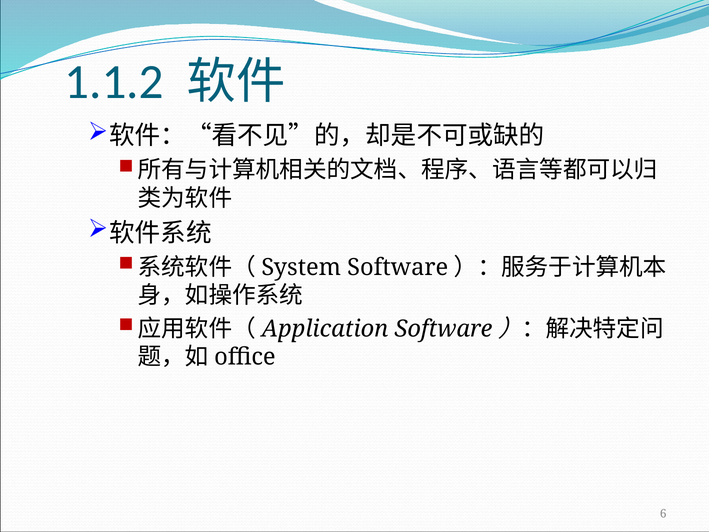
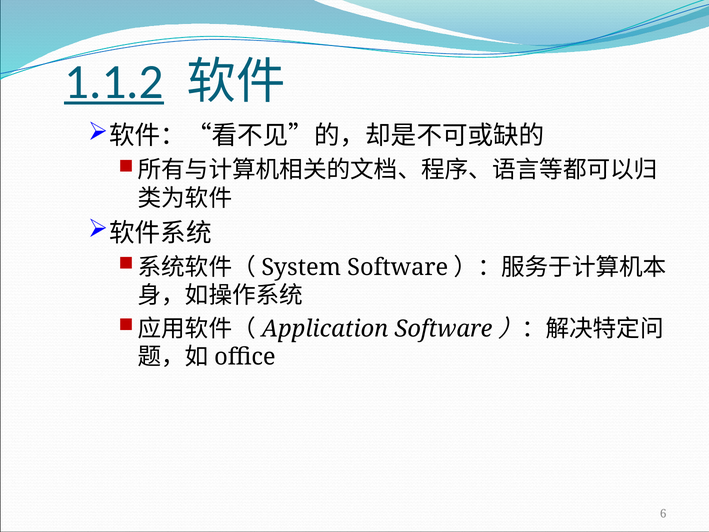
1.1.2 underline: none -> present (114, 82)
